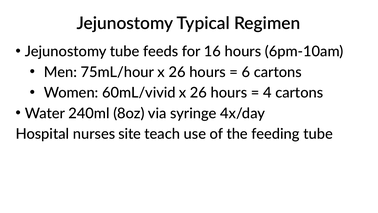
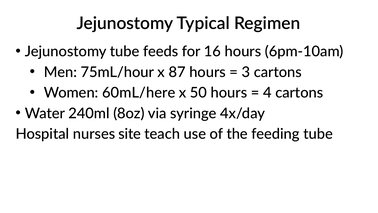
75mL/hour x 26: 26 -> 87 (177, 72)
6: 6 -> 3 (246, 72)
60mL/vivid: 60mL/vivid -> 60mL/here (139, 93)
26: 26 -> 50 (199, 93)
